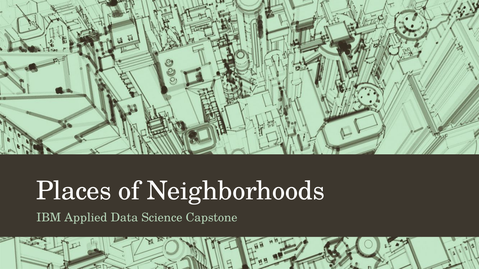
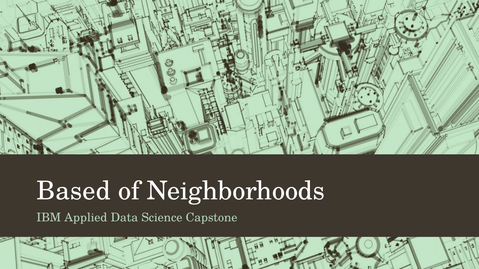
Places: Places -> Based (74, 191)
